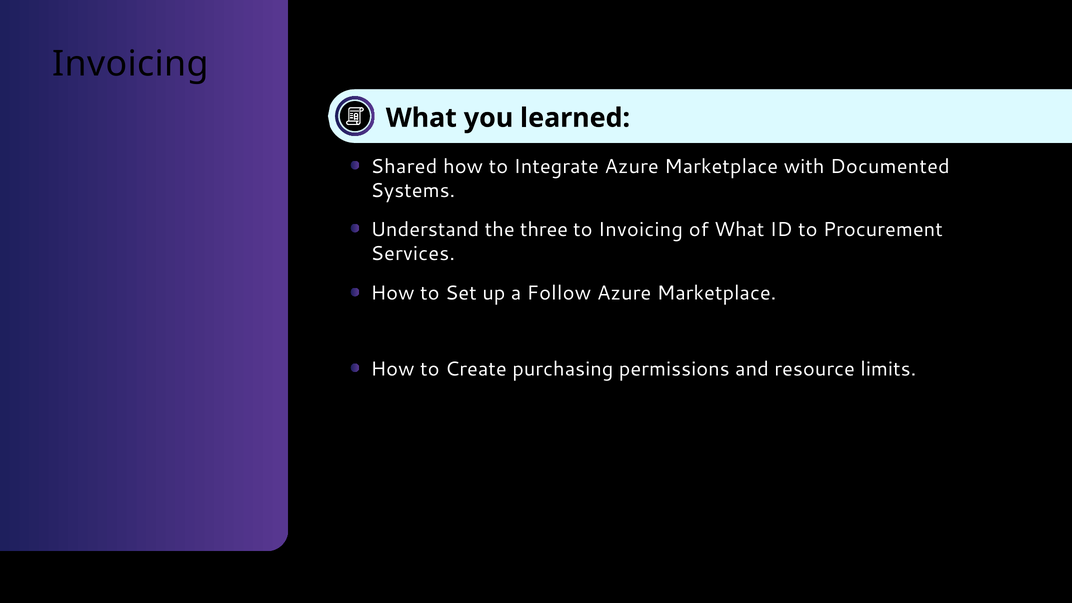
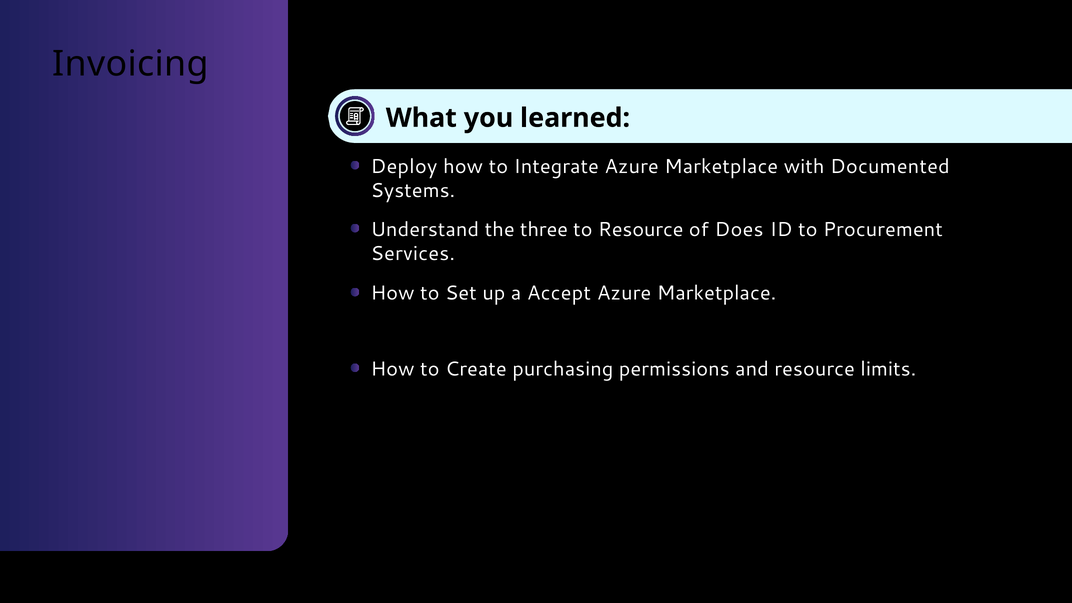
Shared: Shared -> Deploy (404, 166)
to Invoicing: Invoicing -> Resource (641, 229)
of What: What -> Does (739, 229)
Follow: Follow -> Accept (559, 293)
